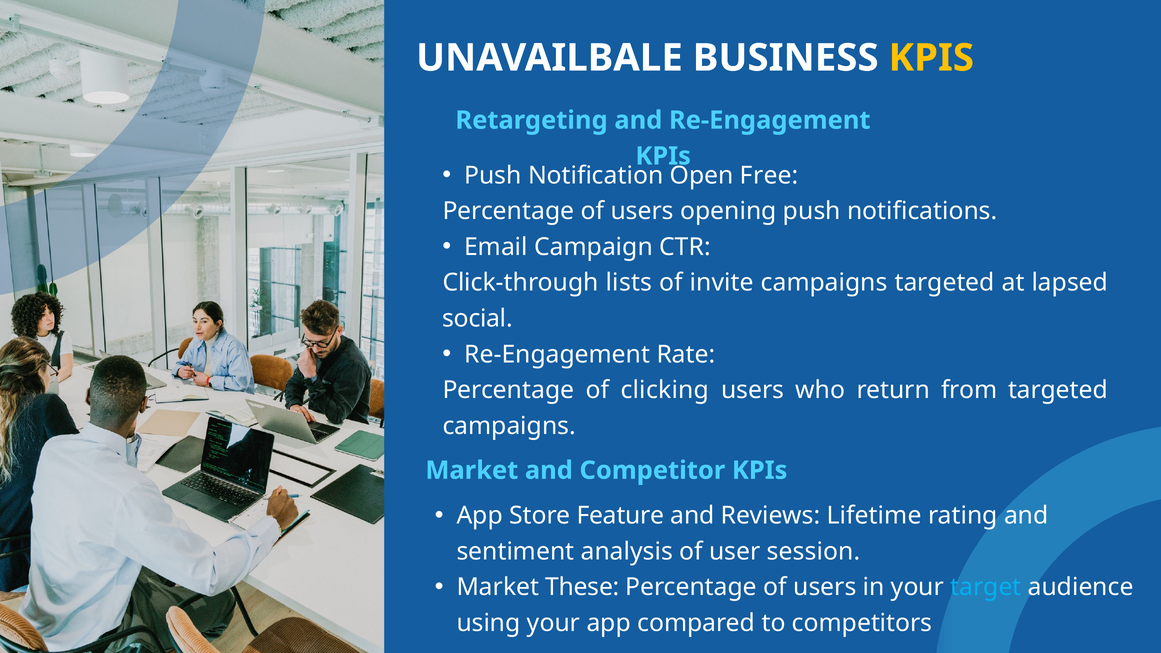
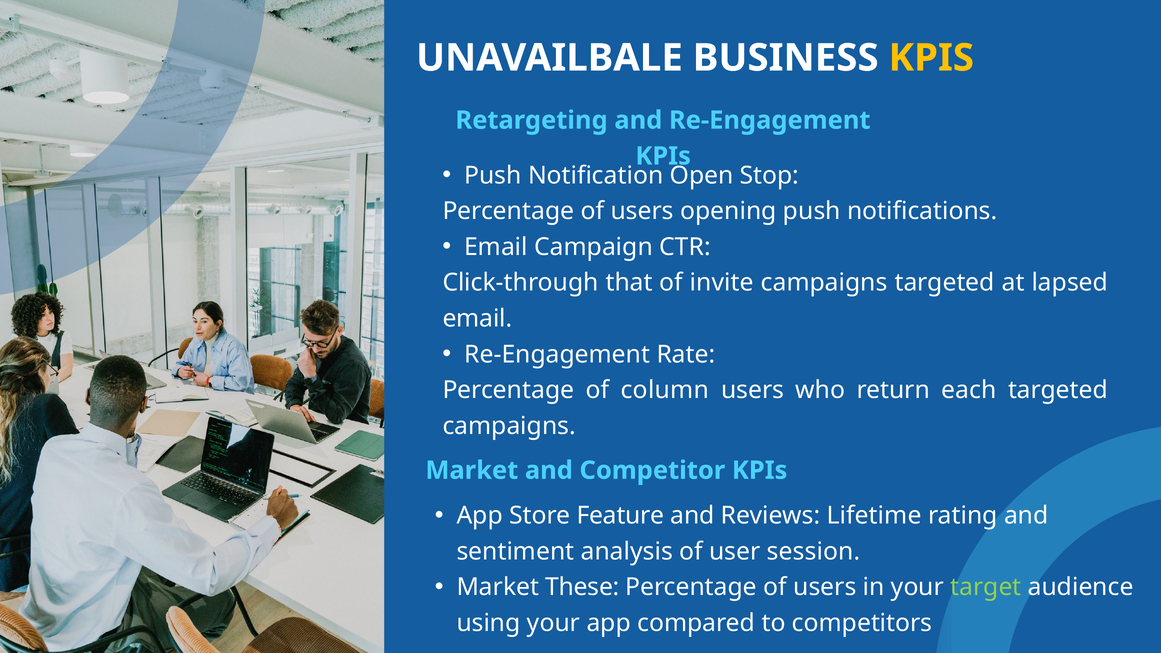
Free: Free -> Stop (769, 175)
lists: lists -> that (629, 283)
social: social -> email (477, 319)
clicking: clicking -> column (665, 390)
from: from -> each (969, 390)
target colour: light blue -> light green (986, 587)
